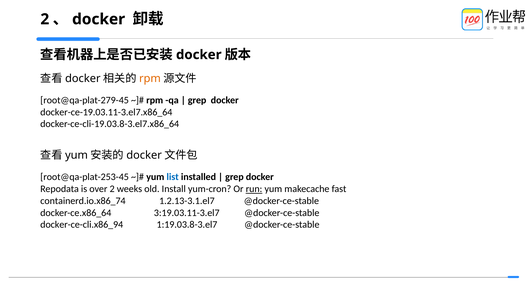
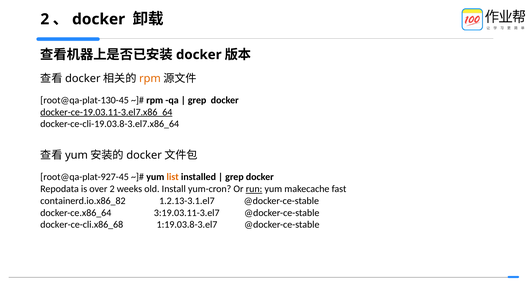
root@qa-plat-279-45: root@qa-plat-279-45 -> root@qa-plat-130-45 (85, 100)
docker-ce-19.03.11-3.el7.x86_64 underline: none -> present (106, 112)
root@qa-plat-253-45: root@qa-plat-253-45 -> root@qa-plat-927-45 (85, 177)
list colour: blue -> orange (173, 177)
containerd.io.x86_74: containerd.io.x86_74 -> containerd.io.x86_82 (83, 201)
docker-ce-cli.x86_94: docker-ce-cli.x86_94 -> docker-ce-cli.x86_68 (82, 225)
